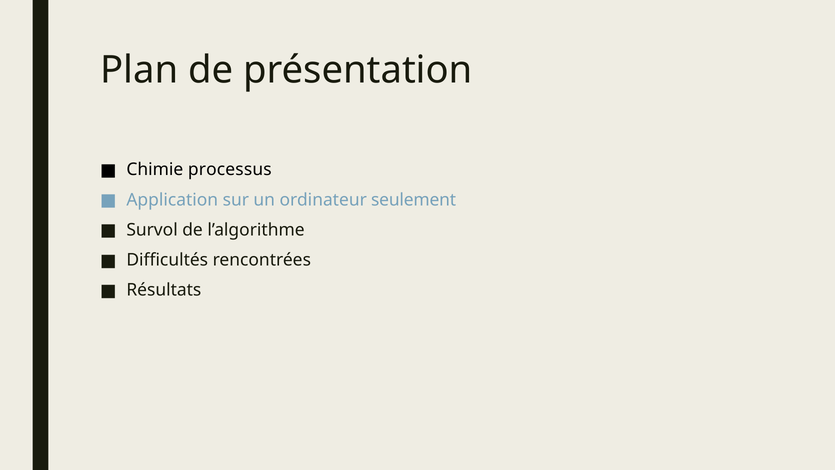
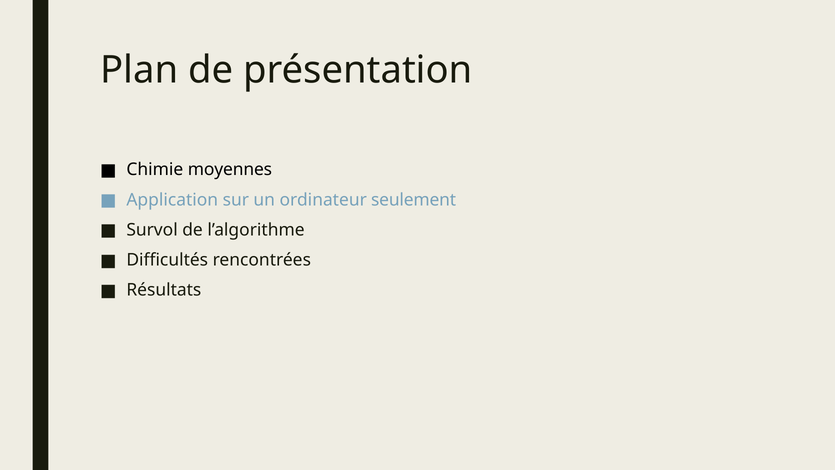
processus: processus -> moyennes (230, 170)
